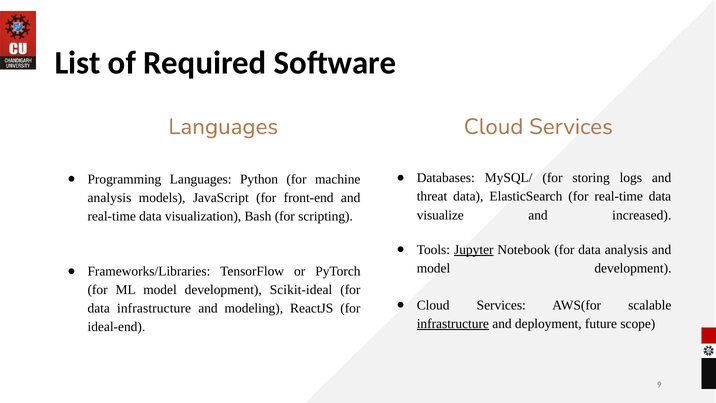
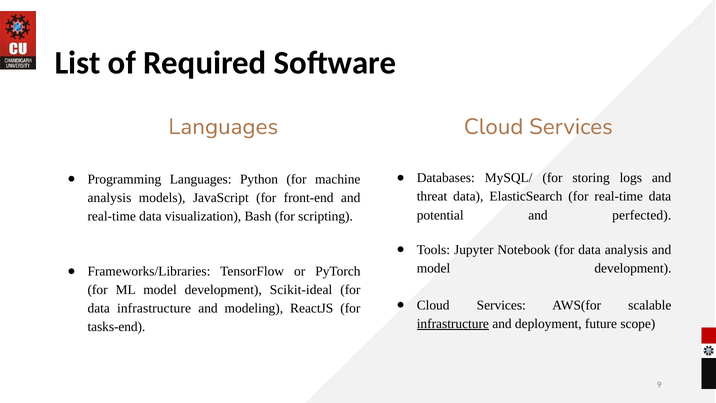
visualize: visualize -> potential (440, 215)
increased: increased -> perfected (642, 215)
Jupyter underline: present -> none (474, 250)
ideal-end: ideal-end -> tasks-end (116, 327)
